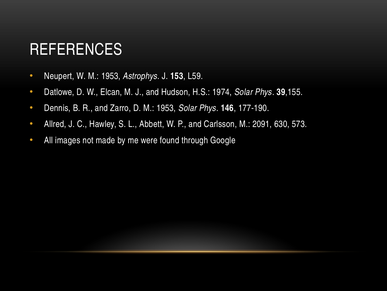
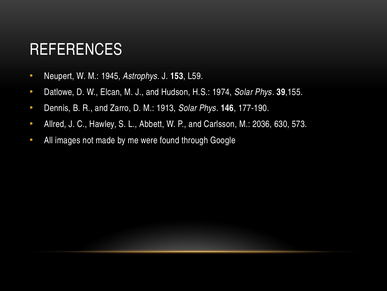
W M 1953: 1953 -> 1945 (111, 76)
D M 1953: 1953 -> 1913 (166, 108)
2091: 2091 -> 2036 (262, 124)
